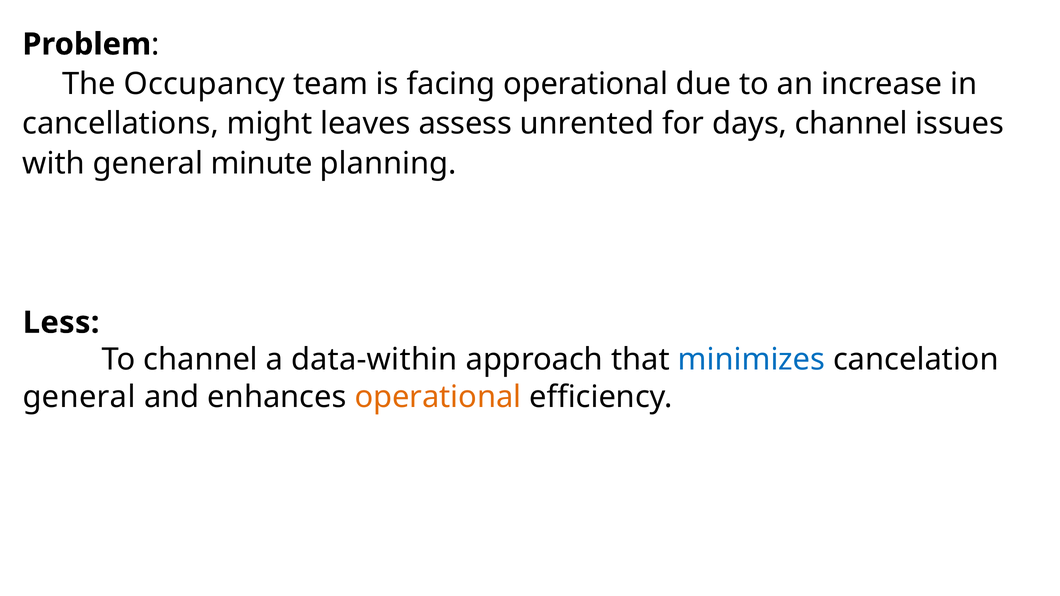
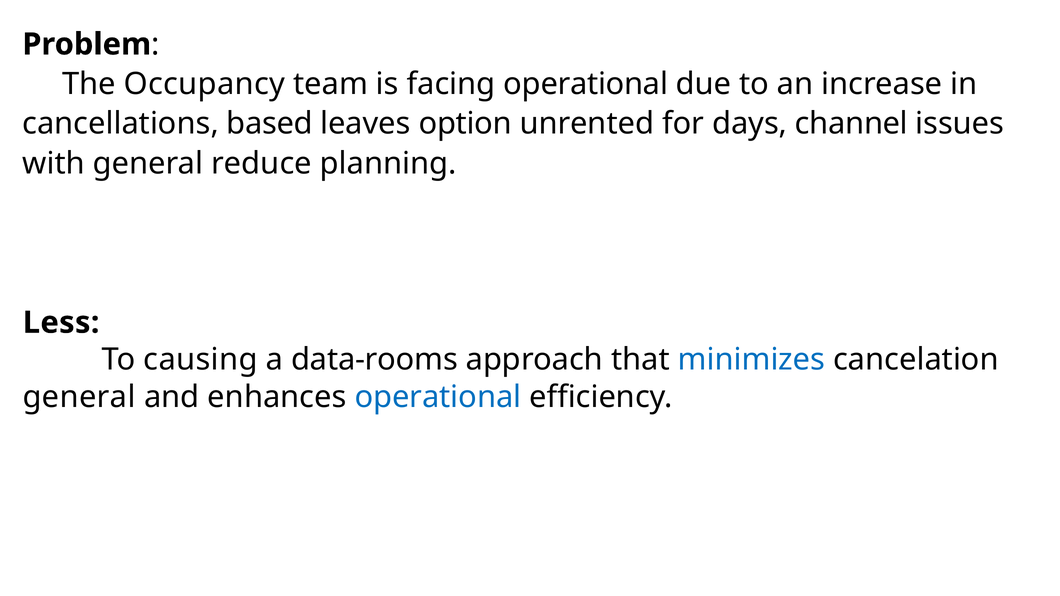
might: might -> based (270, 124)
assess: assess -> option (465, 124)
minute: minute -> reduce (261, 163)
To channel: channel -> causing (200, 360)
data-within: data-within -> data-rooms (375, 360)
operational colour: orange -> blue (438, 397)
